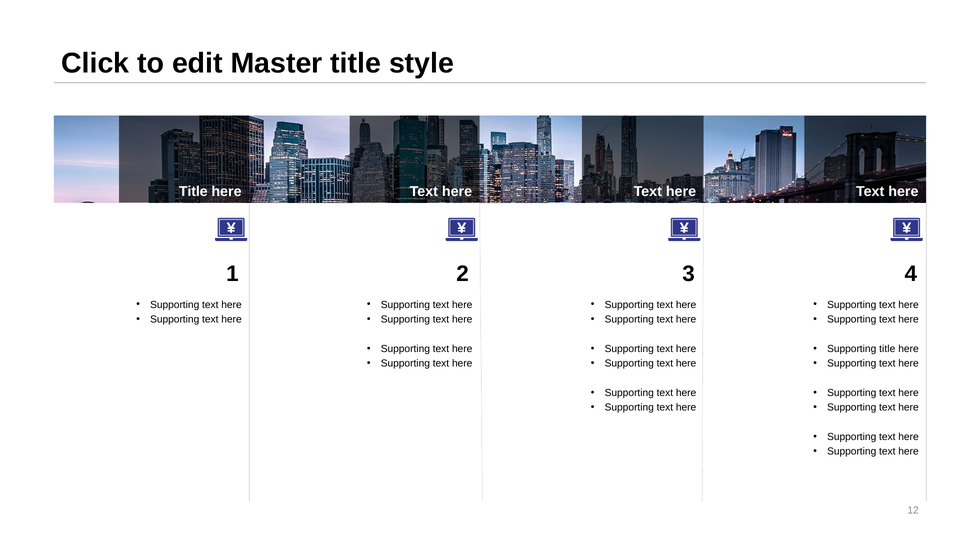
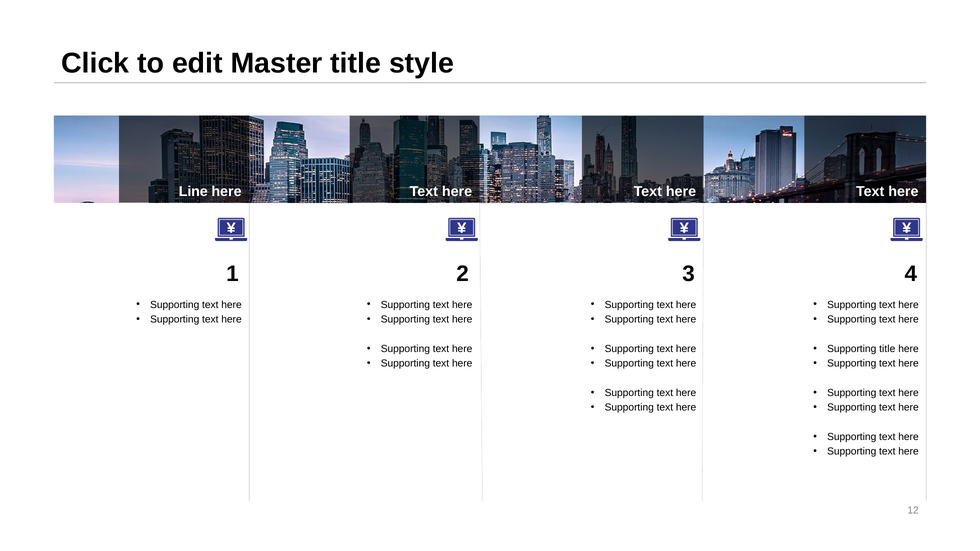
Title: Title -> Line (193, 191)
